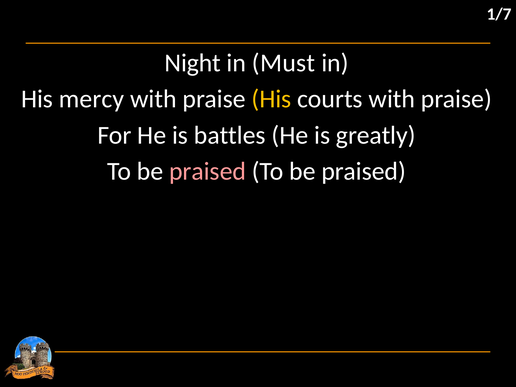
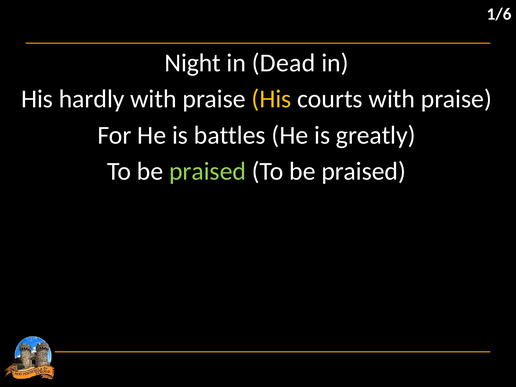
1/7: 1/7 -> 1/6 (499, 14)
Must: Must -> Dead (284, 63)
mercy: mercy -> hardly (92, 99)
praised colour: pink -> light green (208, 171)
